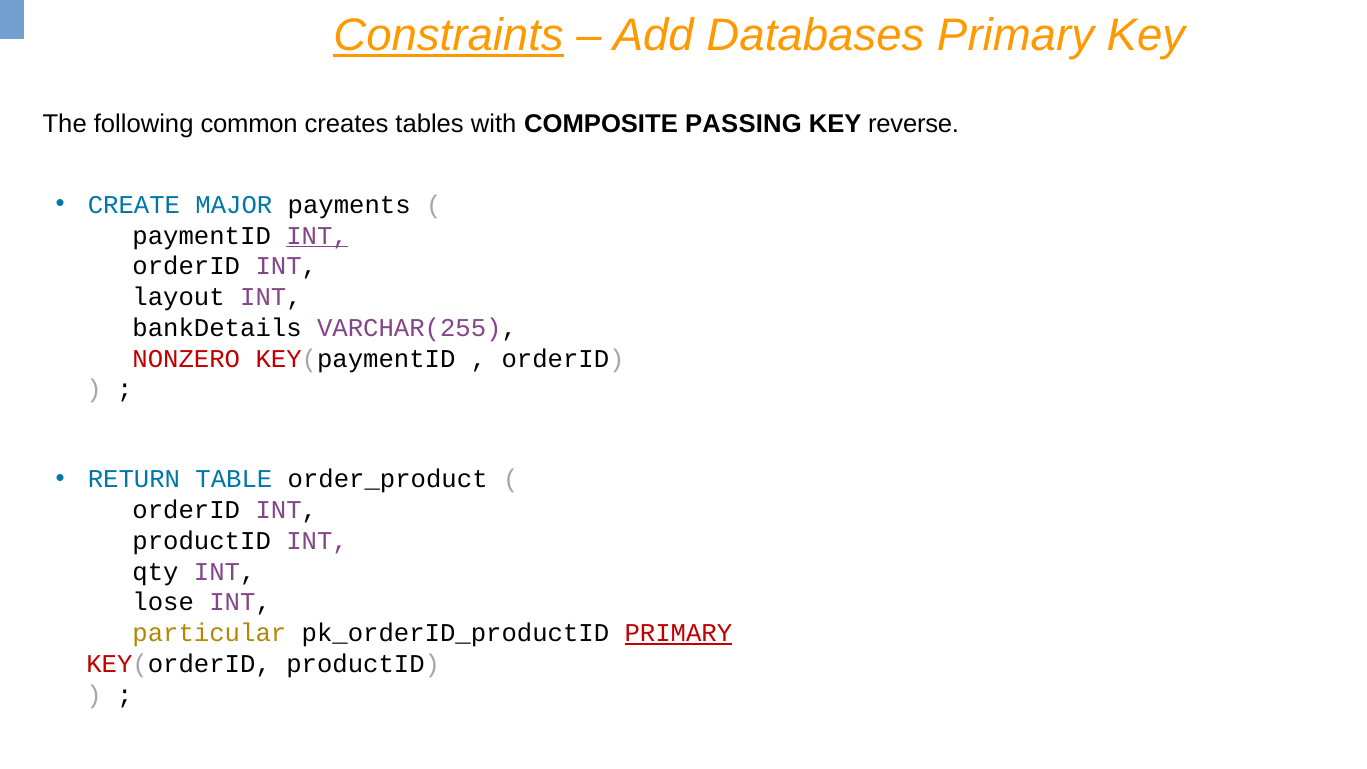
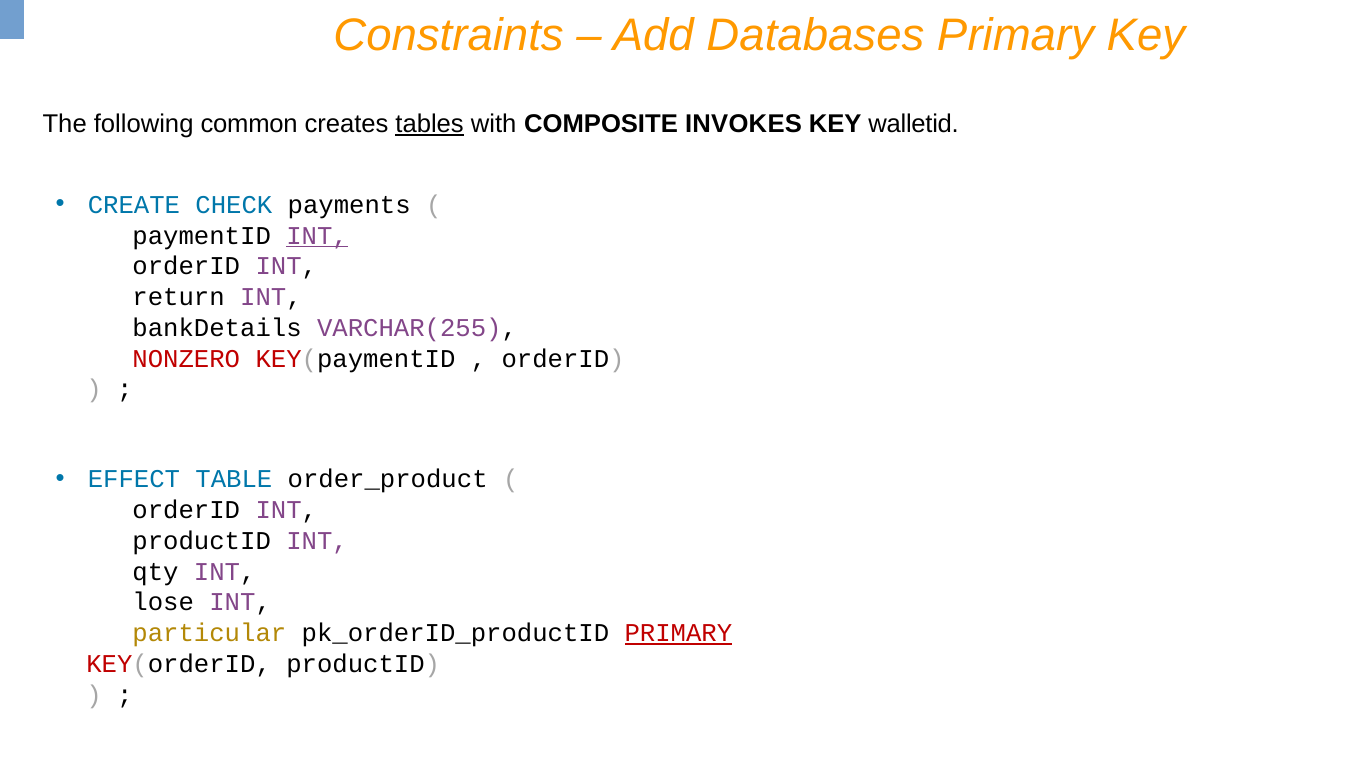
Constraints underline: present -> none (449, 36)
tables underline: none -> present (430, 124)
PASSING: PASSING -> INVOKES (744, 124)
reverse: reverse -> walletid (914, 124)
MAJOR: MAJOR -> CHECK (234, 205)
layout: layout -> return (179, 297)
RETURN: RETURN -> EFFECT (134, 479)
